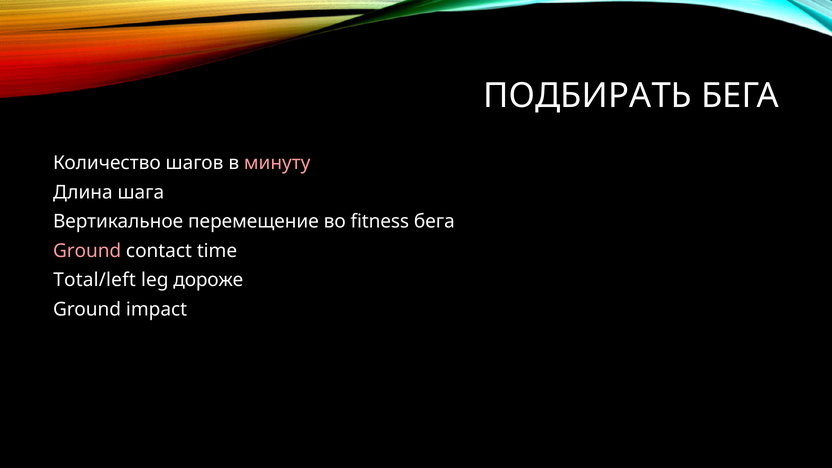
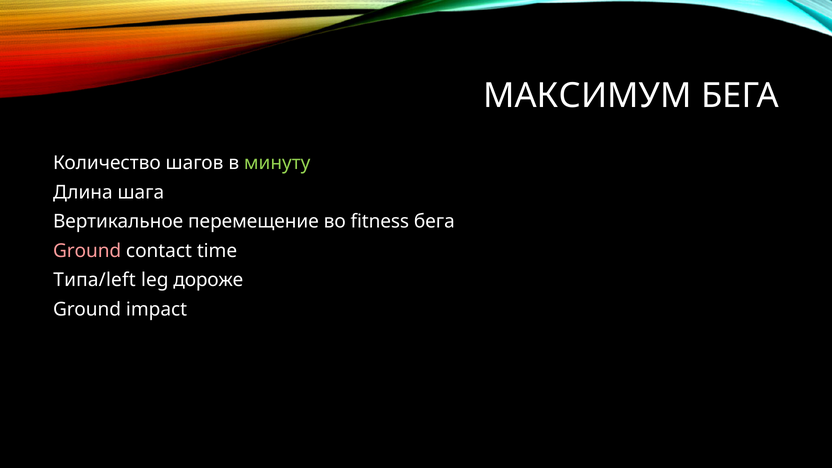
ПОДБИРАТЬ: ПОДБИРАТЬ -> МАКСИМУМ (587, 96)
минуту colour: pink -> light green (277, 163)
Total/left: Total/left -> Типа/left (95, 280)
